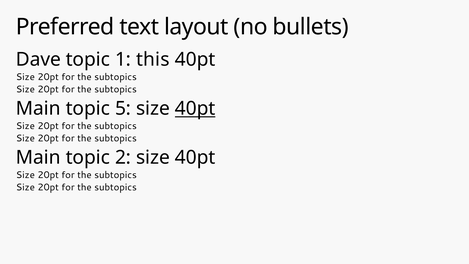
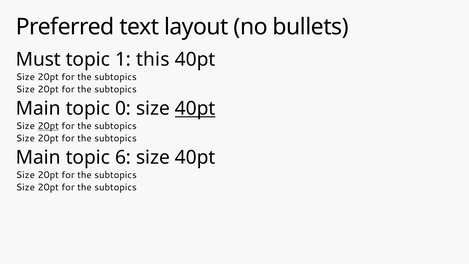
Dave: Dave -> Must (38, 59)
5: 5 -> 0 (123, 108)
20pt underline: none -> present (48, 126)
2: 2 -> 6 (123, 157)
